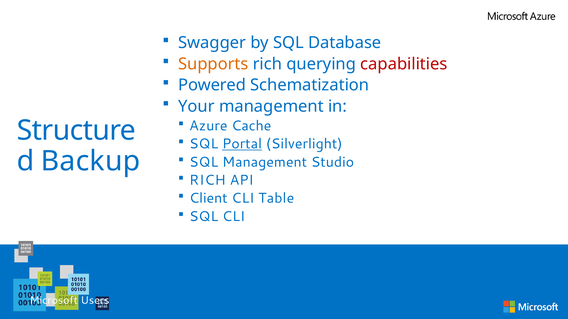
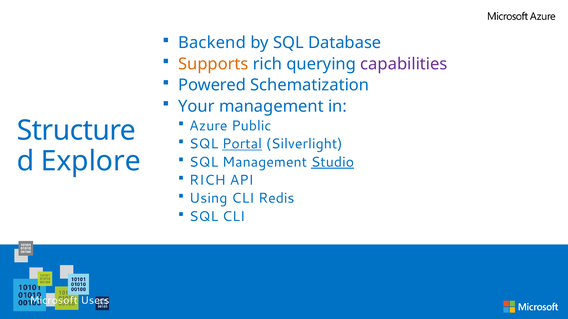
Swagger: Swagger -> Backend (212, 43)
capabilities colour: red -> purple (404, 64)
Cache: Cache -> Public (251, 126)
Backup: Backup -> Explore (91, 161)
Studio underline: none -> present (333, 162)
Client: Client -> Using (208, 199)
Table: Table -> Redis (276, 199)
